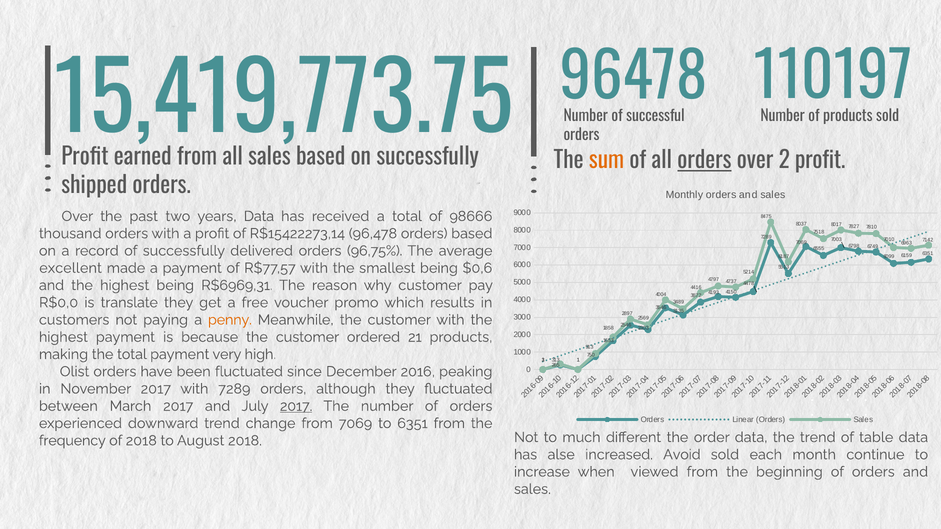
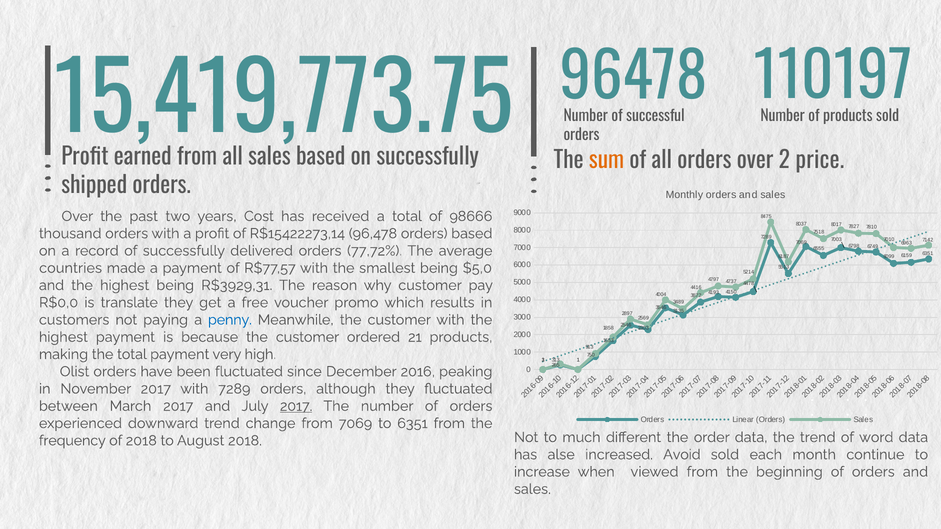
orders underline: present -> none (704, 161)
2 profit: profit -> price (820, 161)
years Data: Data -> Cost (259, 216)
96,75%: 96,75% -> 77,72% (375, 251)
excellent: excellent -> countries (71, 268)
$0,6: $0,6 -> $5,0 (477, 268)
R$6969,31: R$6969,31 -> R$3929,31 (237, 285)
penny colour: orange -> blue (230, 320)
table: table -> word (876, 438)
